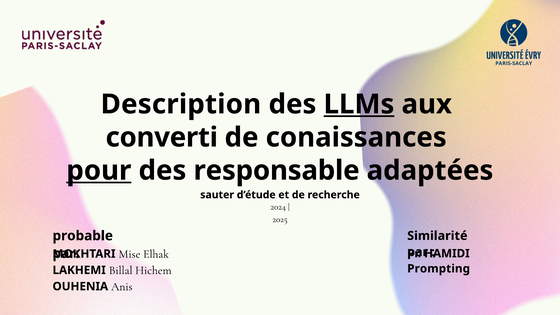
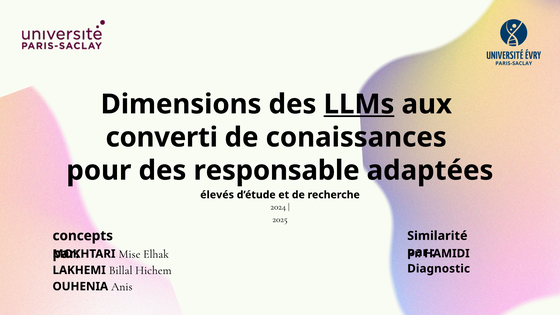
Description: Description -> Dimensions (181, 104)
pour underline: present -> none (99, 171)
sauter: sauter -> élevés (217, 195)
probable: probable -> concepts (83, 236)
Prompting: Prompting -> Diagnostic (439, 269)
